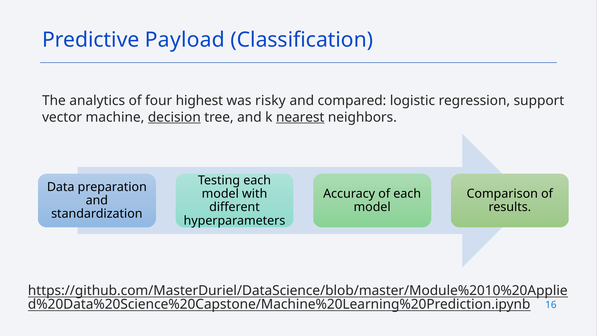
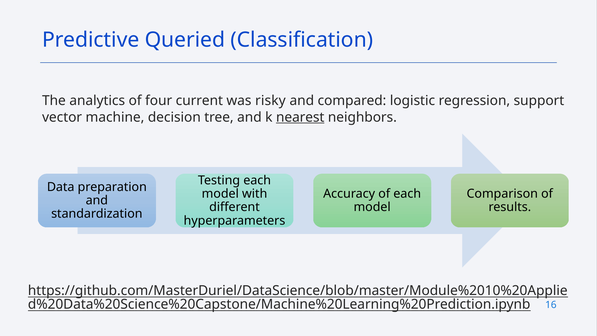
Payload: Payload -> Queried (185, 40)
highest: highest -> current (199, 101)
decision underline: present -> none (174, 117)
